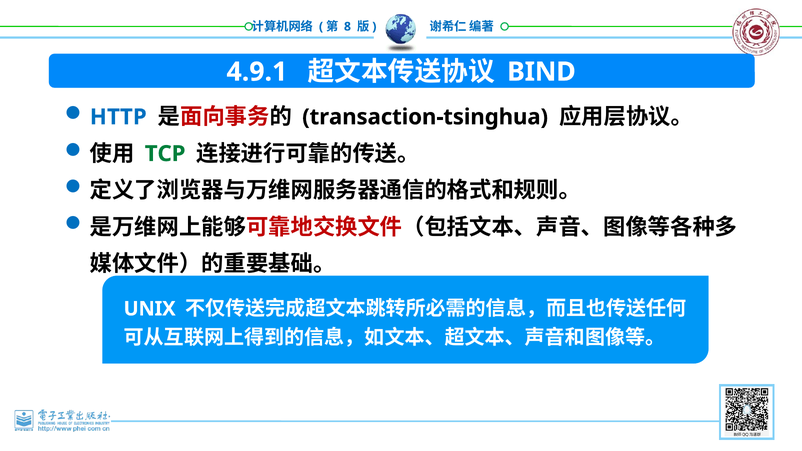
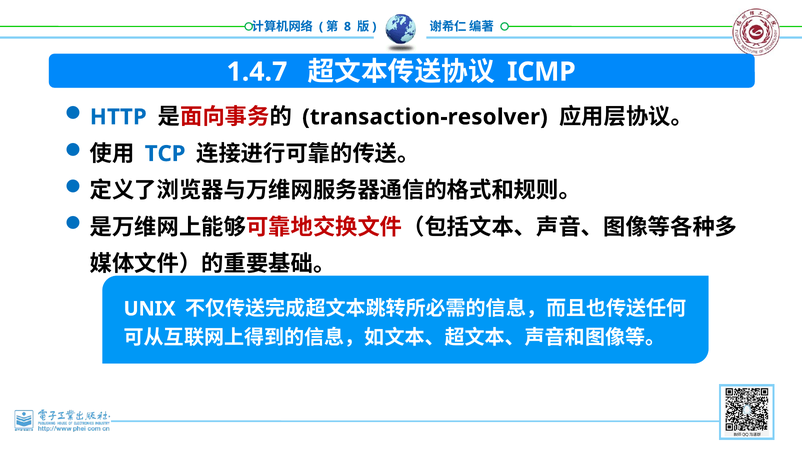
4.9.1: 4.9.1 -> 1.4.7 (257, 72)
BIND: BIND -> ICMP (541, 72)
transaction-tsinghua: transaction-tsinghua -> transaction-resolver (425, 117)
TCP colour: green -> blue (165, 154)
